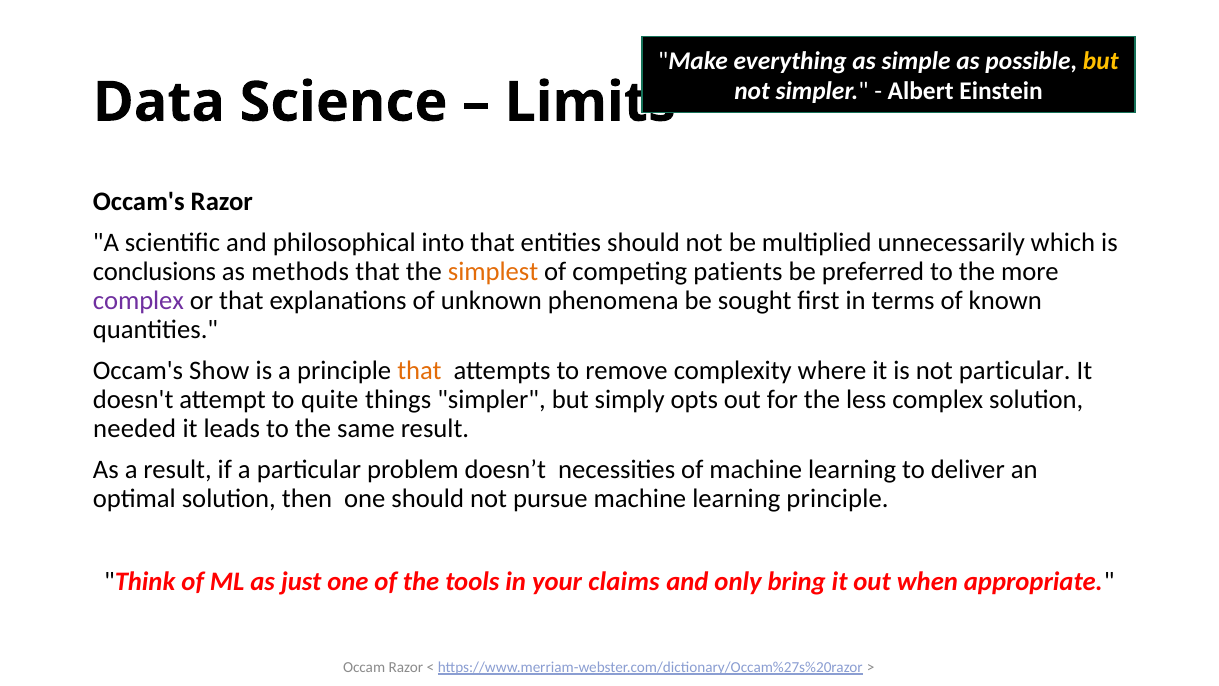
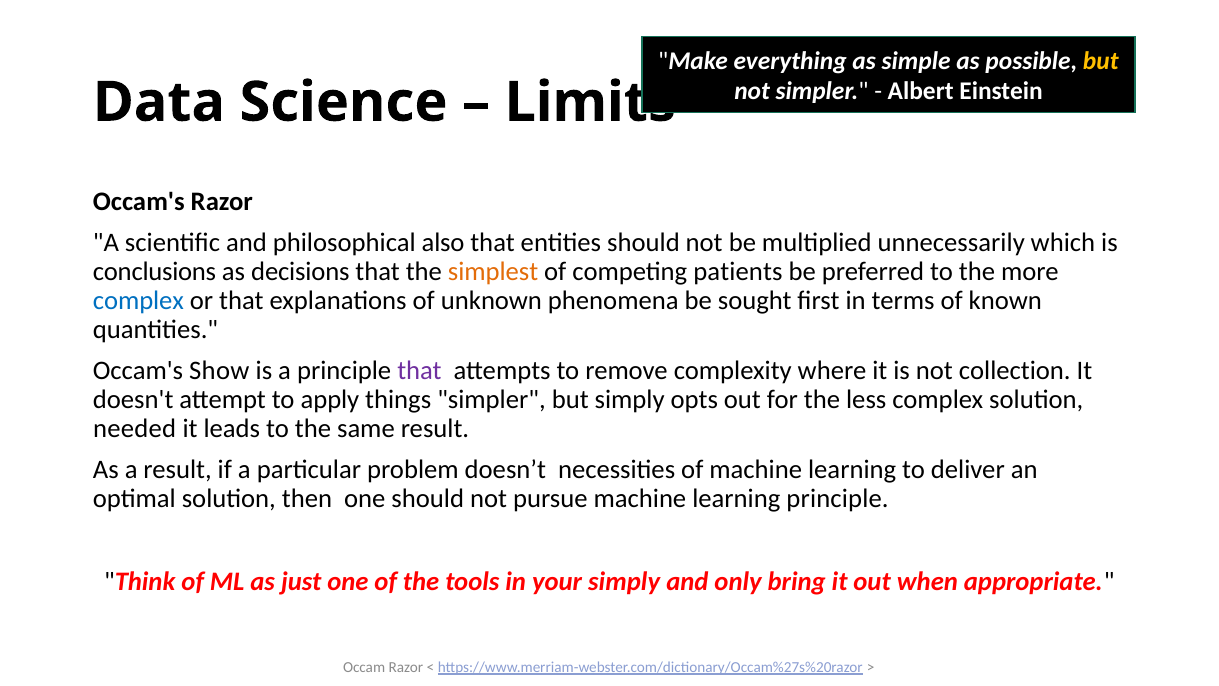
into: into -> also (443, 243)
methods: methods -> decisions (300, 272)
complex colour: purple -> blue (138, 300)
that colour: orange -> purple (419, 371)
not particular: particular -> collection (1015, 371)
quite: quite -> apply (330, 400)
your claims: claims -> simply (624, 582)
